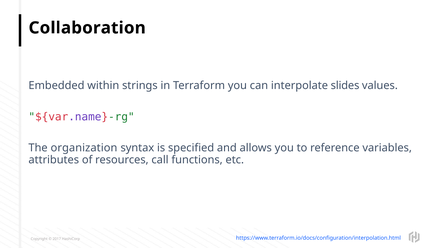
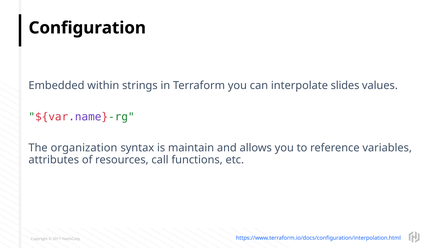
Collaboration: Collaboration -> Configuration (87, 28)
specified: specified -> maintain (191, 148)
